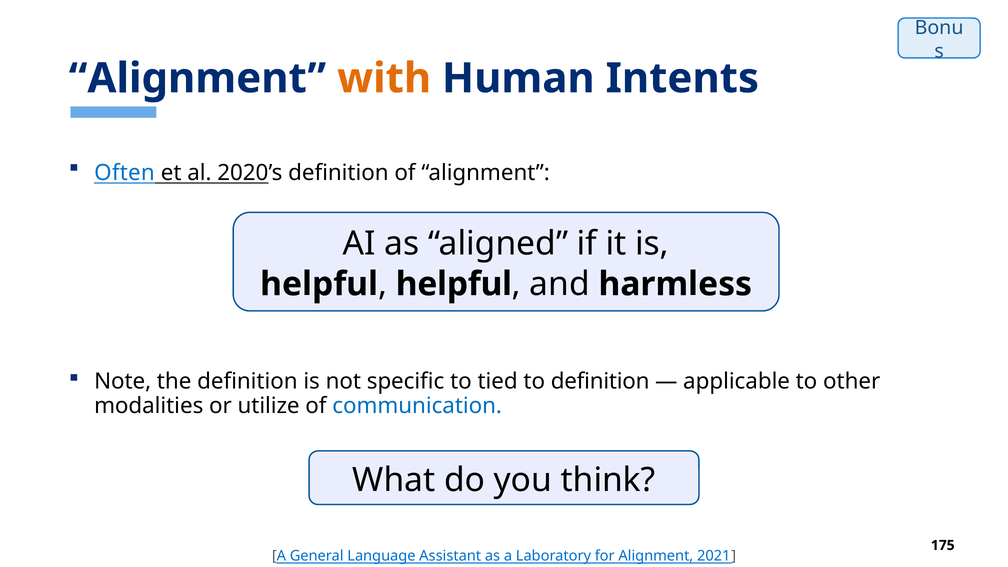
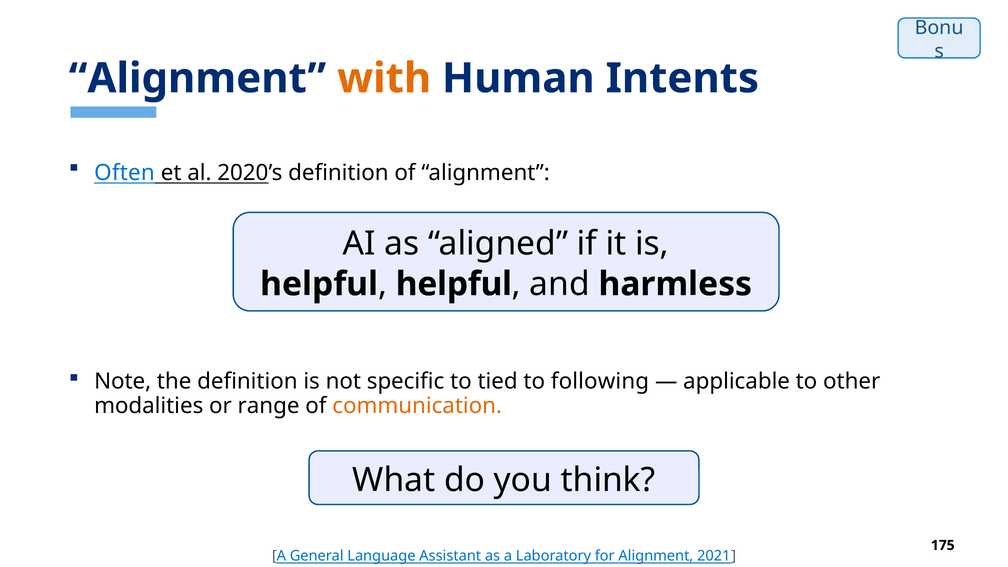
to definition: definition -> following (600, 381)
utilize: utilize -> range (269, 406)
communication colour: blue -> orange (417, 406)
